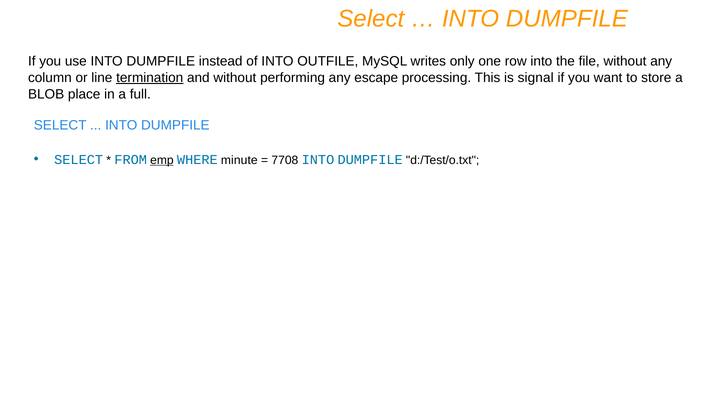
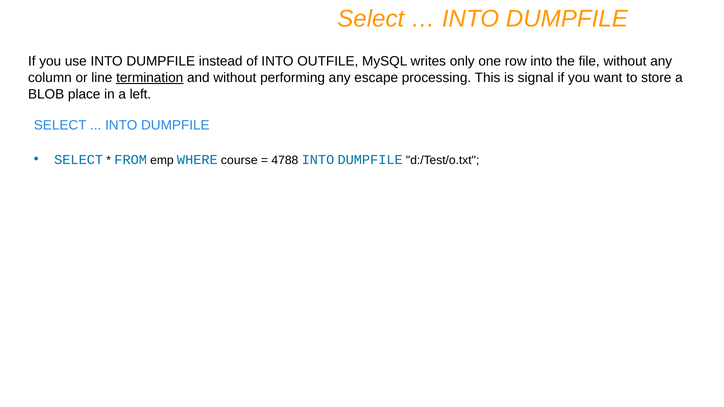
full: full -> left (140, 94)
emp underline: present -> none (162, 160)
minute: minute -> course (239, 160)
7708: 7708 -> 4788 (285, 160)
